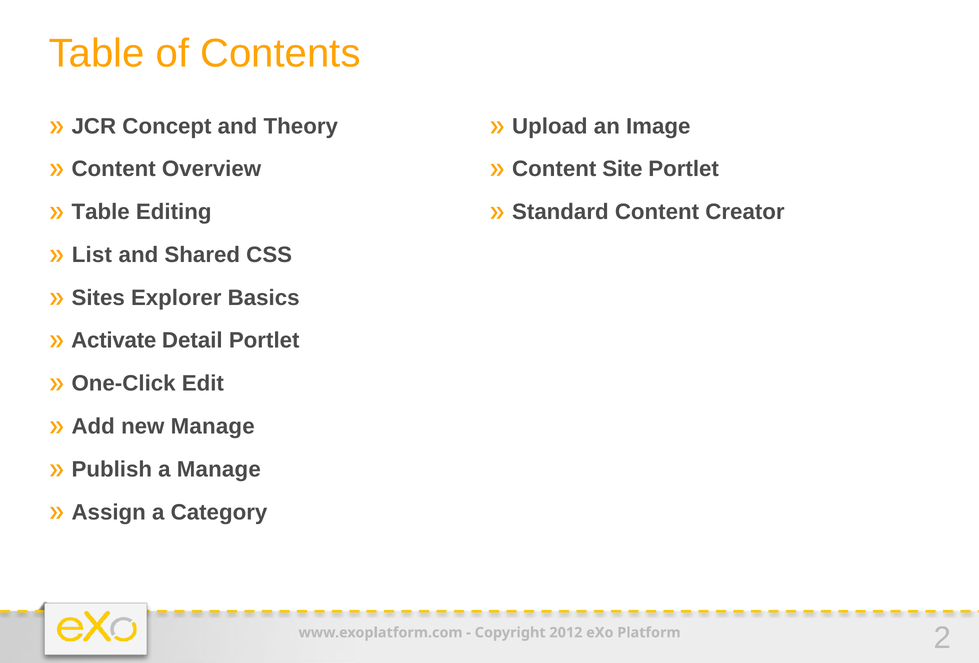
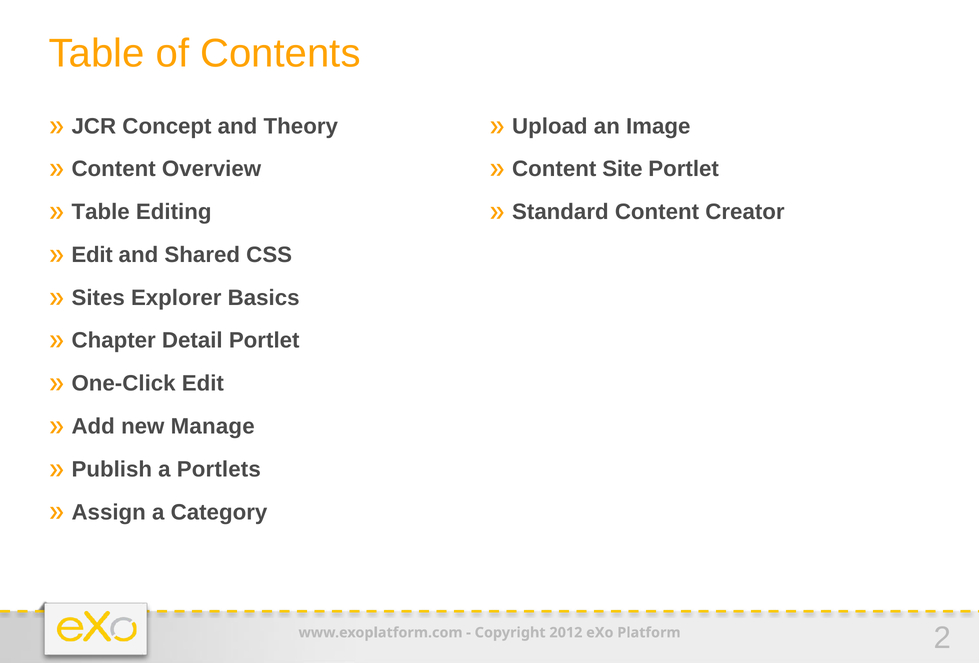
List: List -> Edit (92, 255)
Activate: Activate -> Chapter (114, 341)
a Manage: Manage -> Portlets (219, 469)
